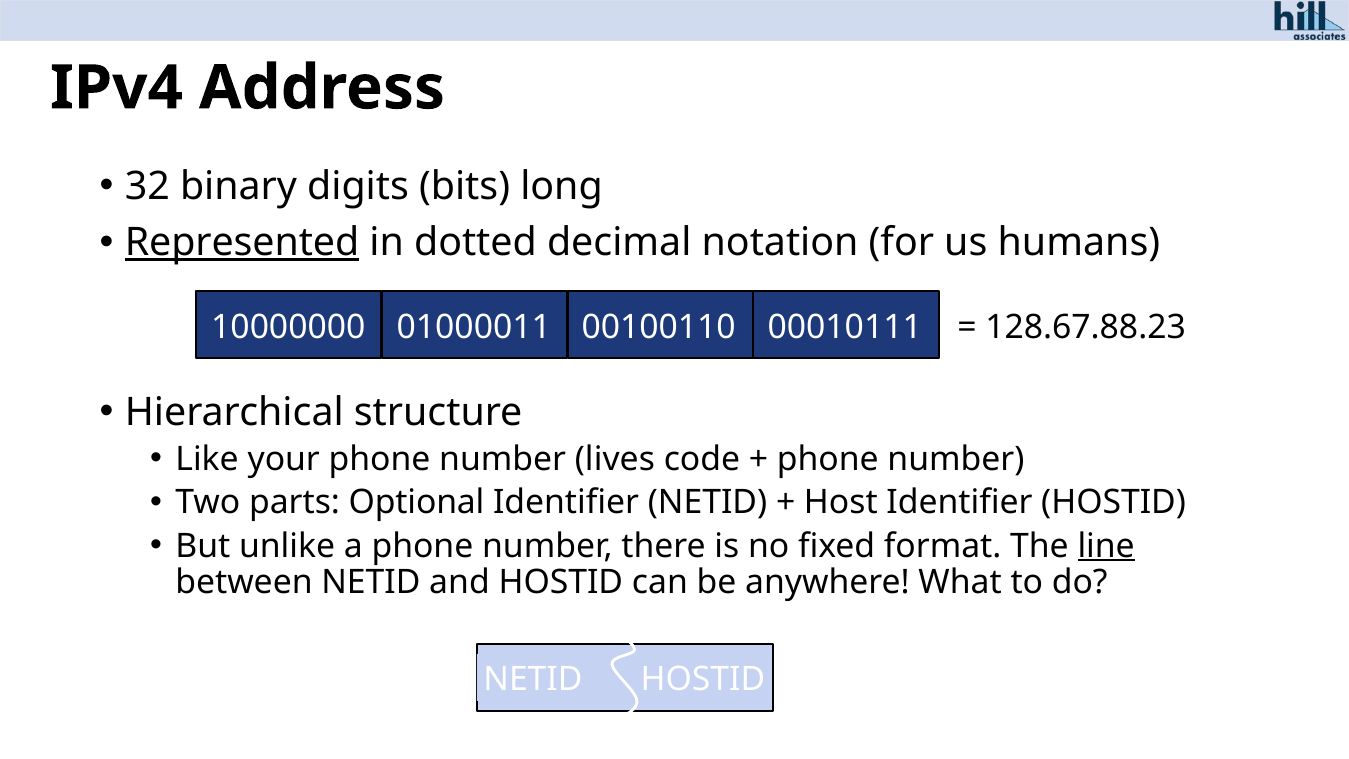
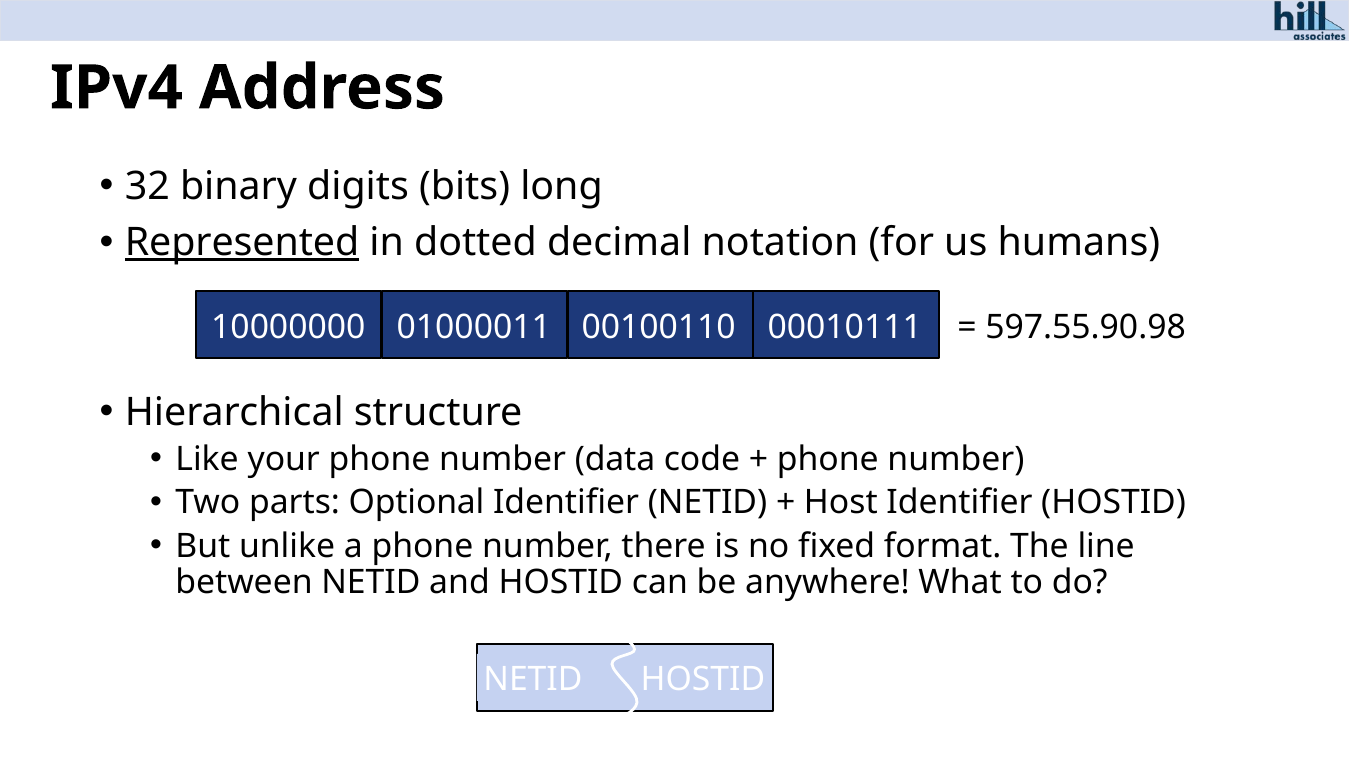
128.67.88.23: 128.67.88.23 -> 597.55.90.98 (1086, 327)
lives: lives -> data (615, 459)
line underline: present -> none (1106, 546)
